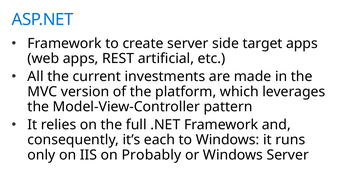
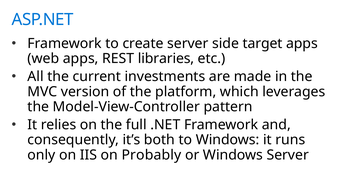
artificial: artificial -> libraries (166, 59)
each: each -> both (159, 140)
